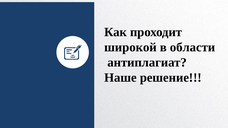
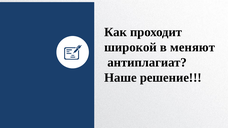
области: области -> меняют (193, 47)
